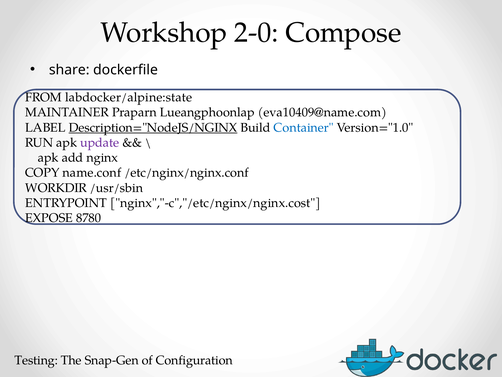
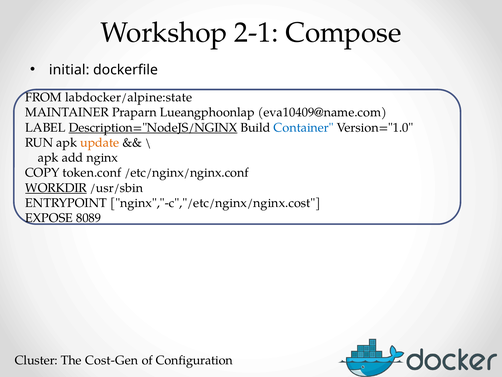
2-0: 2-0 -> 2-1 (256, 33)
share: share -> initial (69, 70)
update colour: purple -> orange (100, 142)
name.conf: name.conf -> token.conf (92, 173)
WORKDIR underline: none -> present (56, 188)
8780: 8780 -> 8089 (89, 218)
Testing: Testing -> Cluster (36, 360)
Snap-Gen: Snap-Gen -> Cost-Gen (112, 360)
